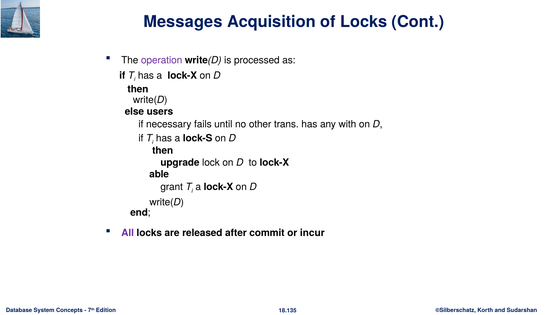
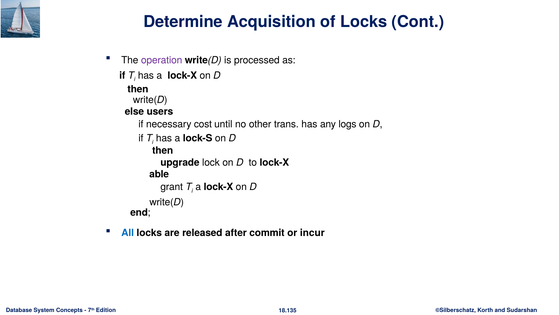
Messages: Messages -> Determine (183, 22)
fails: fails -> cost (203, 124)
with: with -> logs (347, 124)
All colour: purple -> blue (128, 233)
